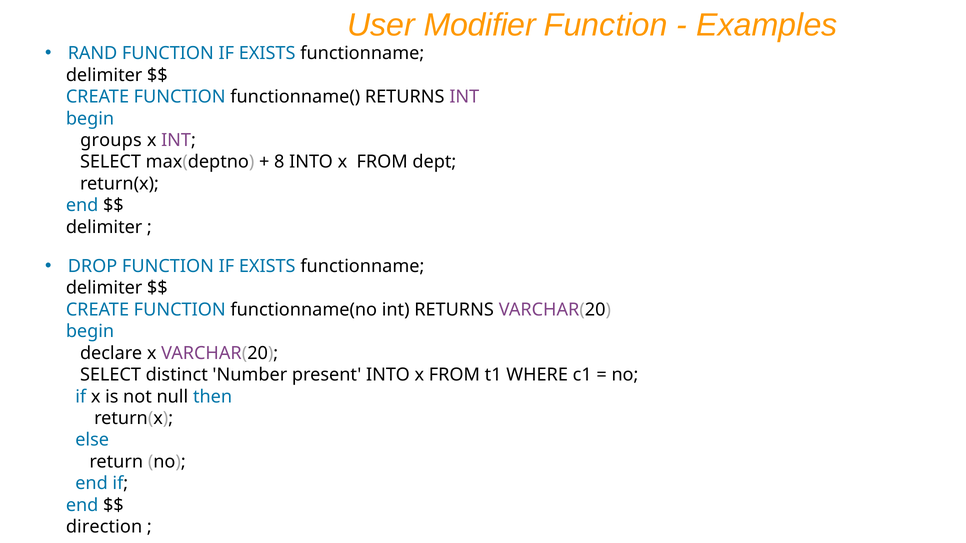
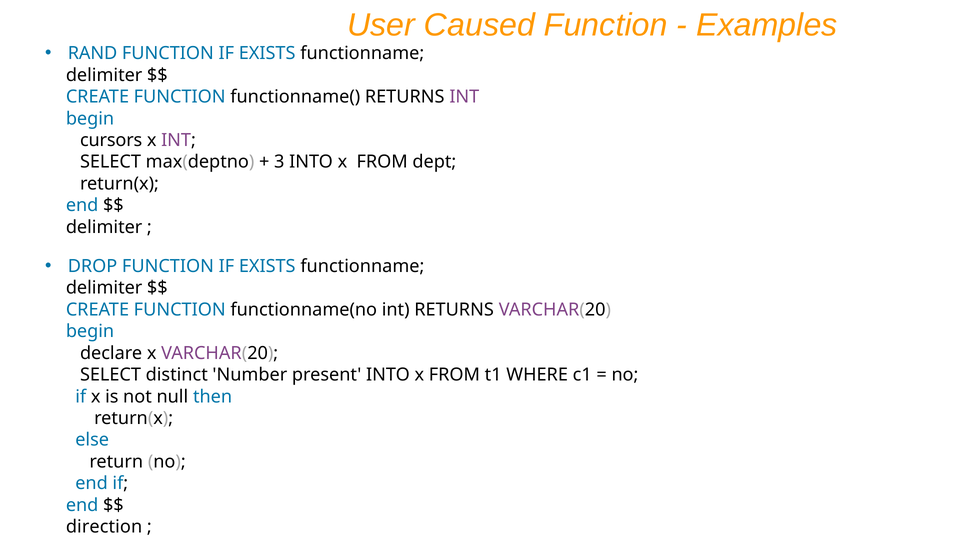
Modifier: Modifier -> Caused (479, 25)
groups: groups -> cursors (111, 140)
8: 8 -> 3 (279, 162)
